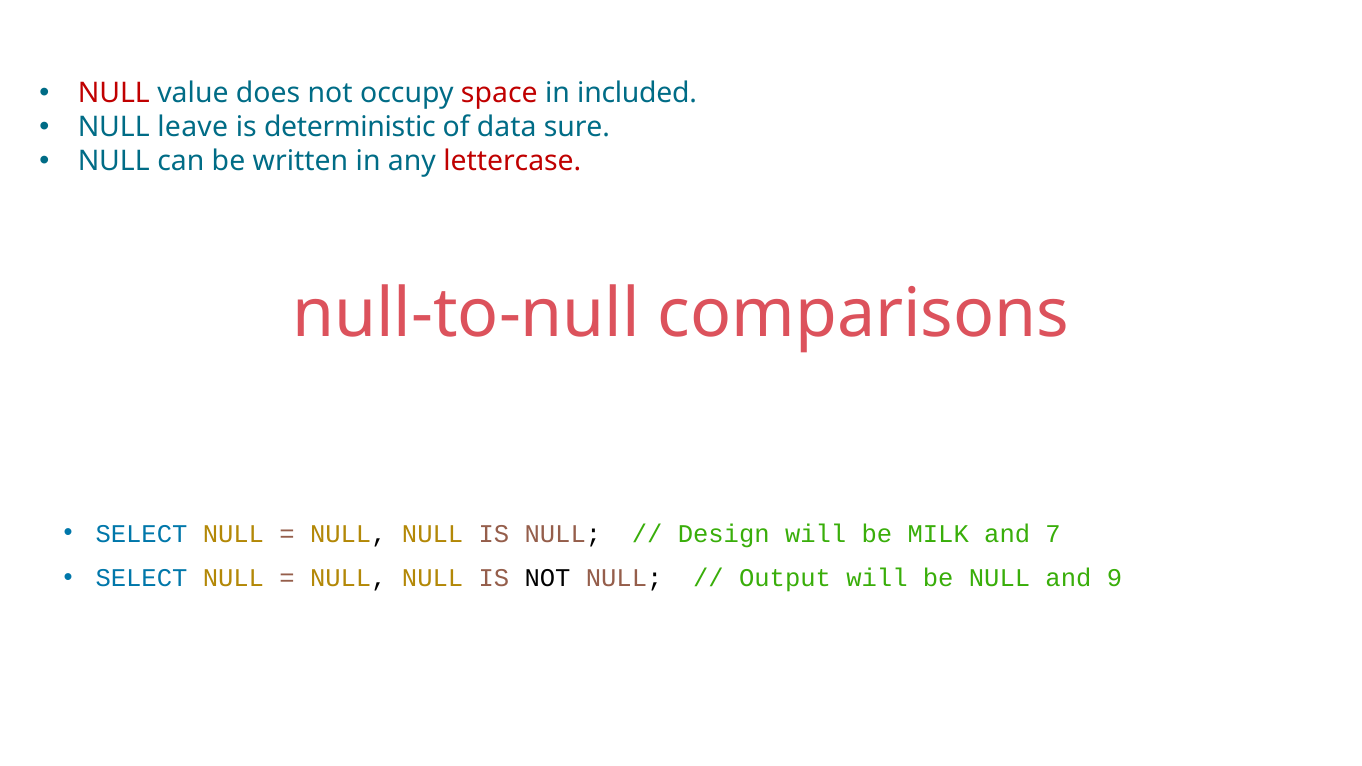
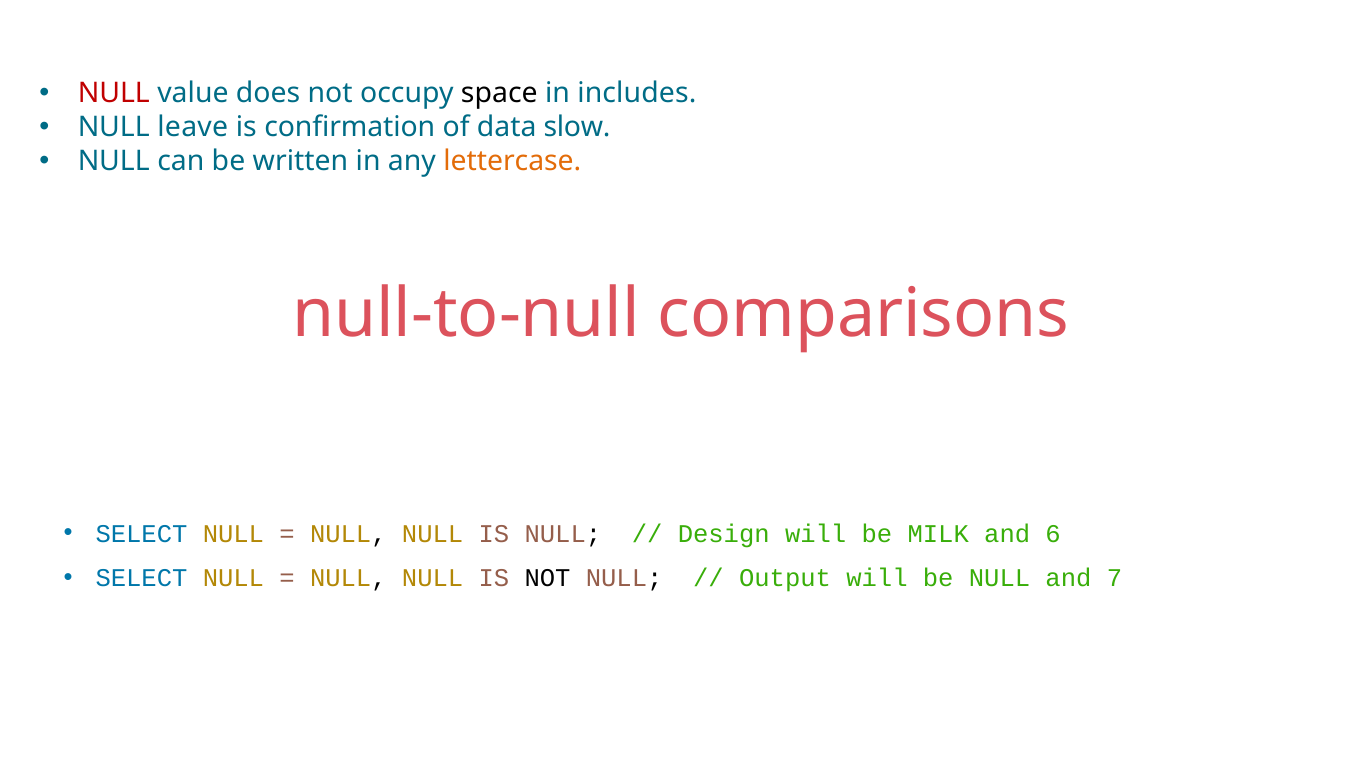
space colour: red -> black (499, 93)
included: included -> includes (637, 93)
deterministic: deterministic -> confirmation (350, 127)
sure: sure -> slow (577, 127)
lettercase colour: red -> orange (512, 162)
7: 7 -> 6 (1053, 534)
9: 9 -> 7 (1114, 578)
